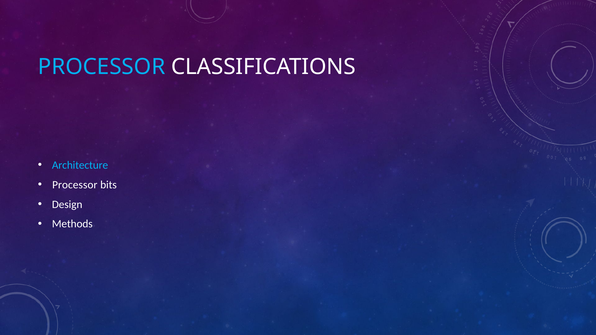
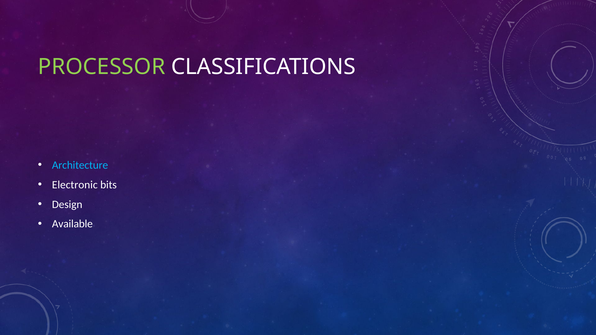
PROCESSOR colour: light blue -> light green (102, 67)
Processor: Processor -> Electronic (75, 185)
Methods: Methods -> Available (72, 224)
